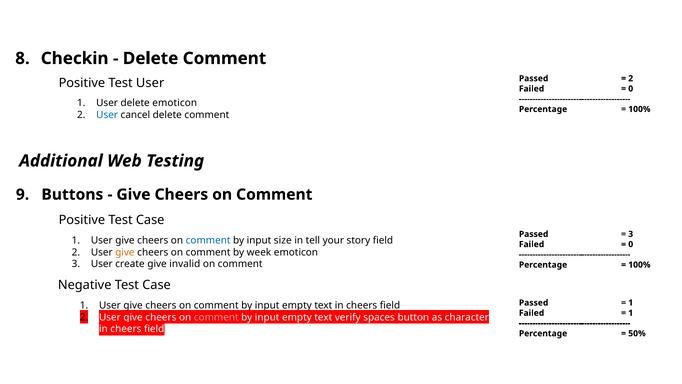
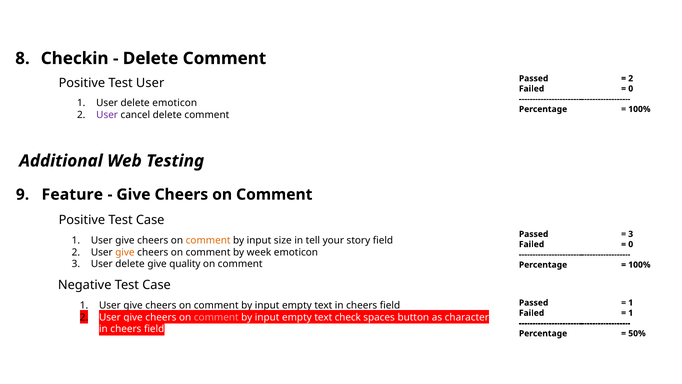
User colour: blue -> purple (107, 115)
Buttons: Buttons -> Feature (72, 194)
comment colour: blue -> orange (208, 240)
3 User create: create -> delete (130, 264)
invalid: invalid -> quality (185, 264)
verify: verify -> check (348, 317)
